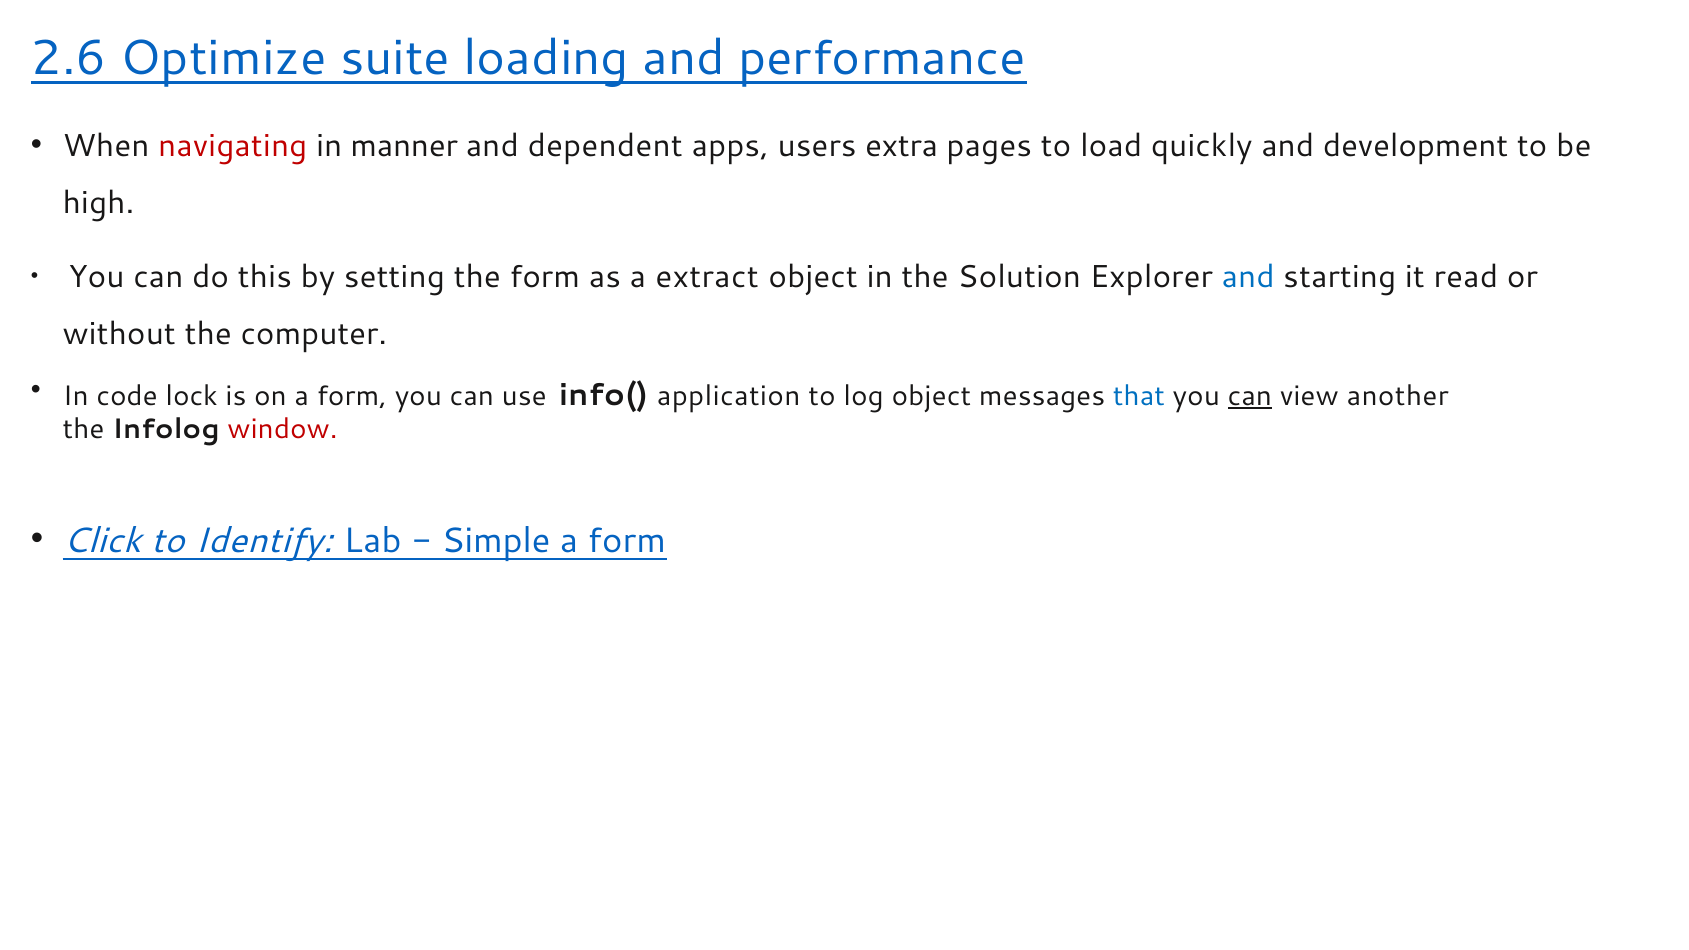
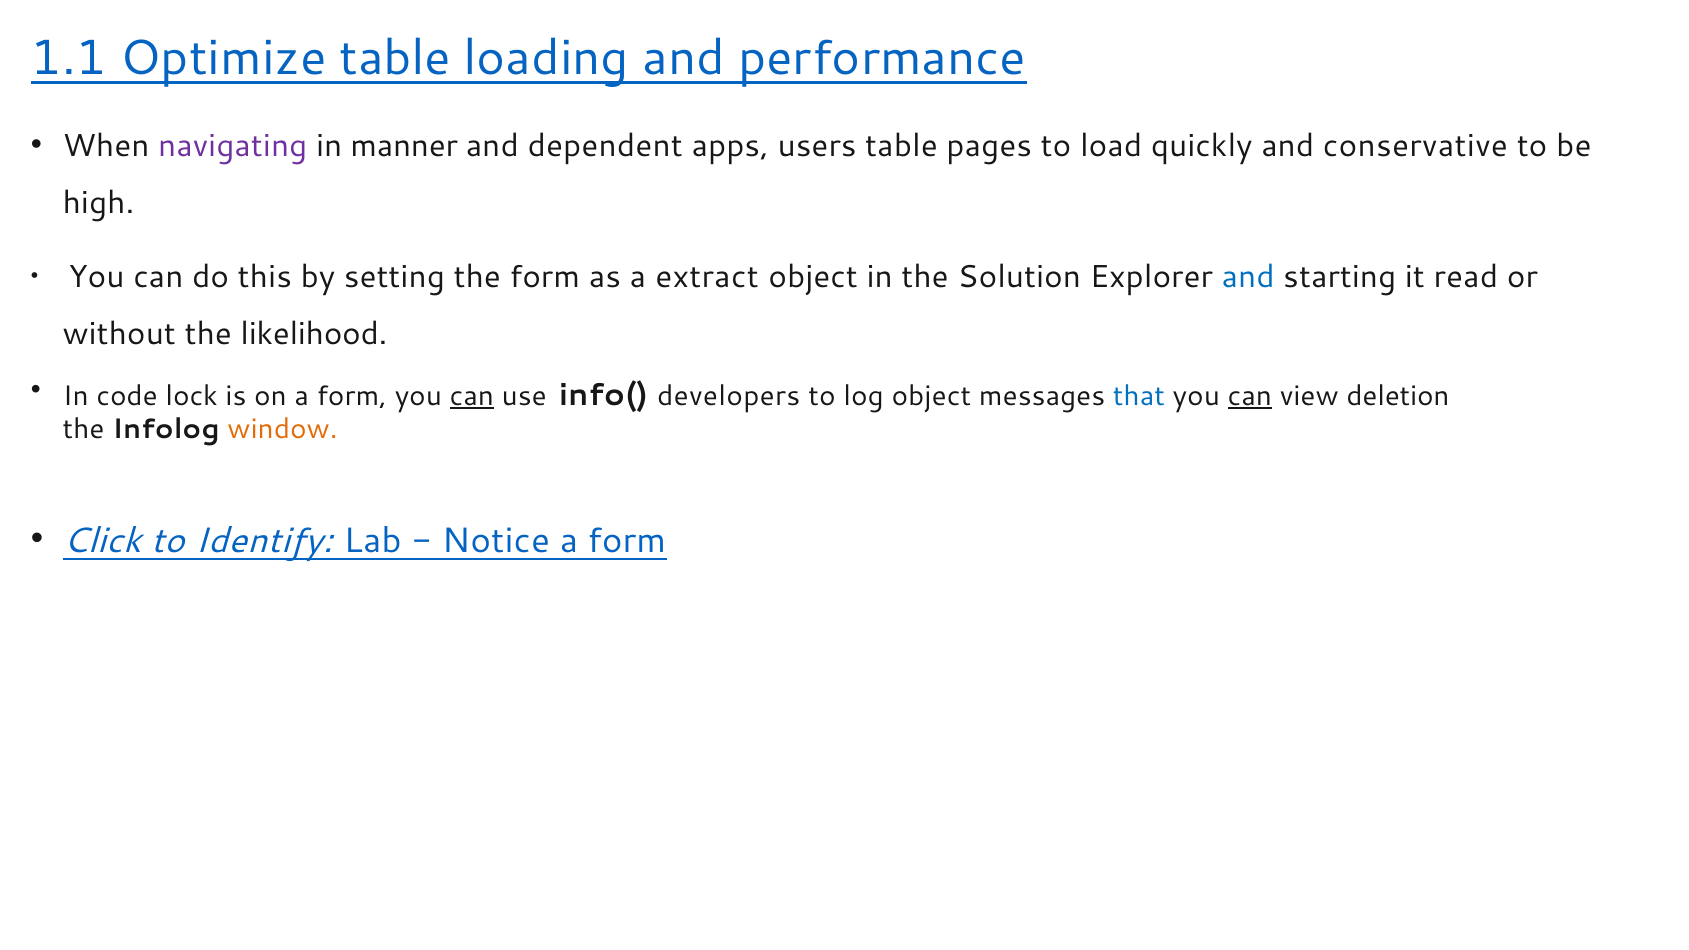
2.6: 2.6 -> 1.1 (69, 58)
Optimize suite: suite -> table (395, 58)
navigating colour: red -> purple (233, 146)
users extra: extra -> table (902, 146)
development: development -> conservative (1415, 146)
computer: computer -> likelihood (314, 334)
can underline: none -> present (472, 396)
application: application -> developers (729, 396)
another: another -> deletion (1398, 396)
window colour: red -> orange (283, 429)
Simple: Simple -> Notice (496, 541)
